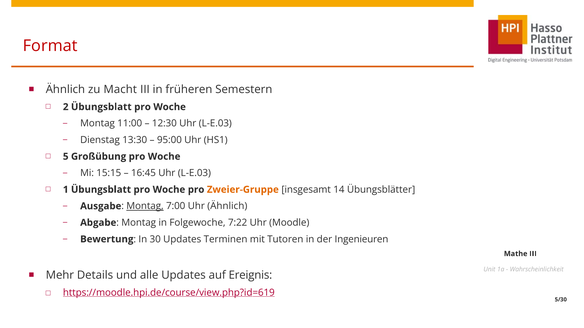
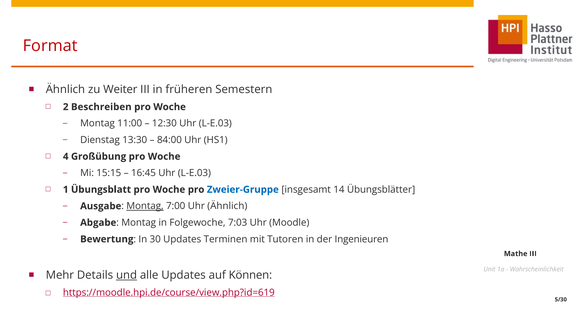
Macht: Macht -> Weiter (120, 90)
2 Übungsblatt: Übungsblatt -> Beschreiben (101, 107)
95:00: 95:00 -> 84:00 (169, 140)
5: 5 -> 4 (66, 157)
Zweier-Gruppe colour: orange -> blue (243, 190)
7:22: 7:22 -> 7:03 (238, 223)
und underline: none -> present (127, 276)
Ereignis: Ereignis -> Können (250, 276)
